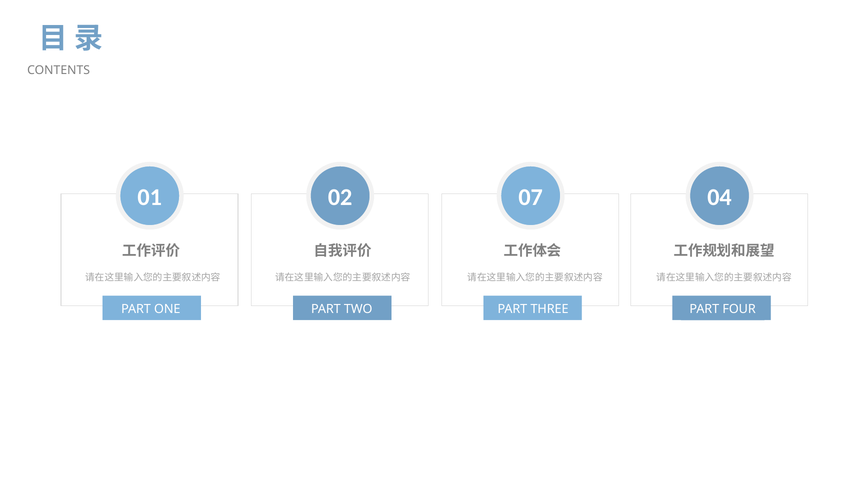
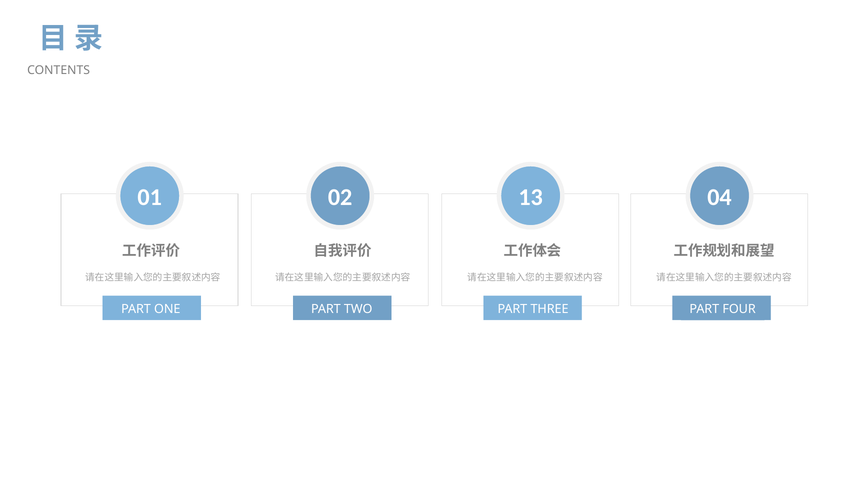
07: 07 -> 13 (531, 197)
